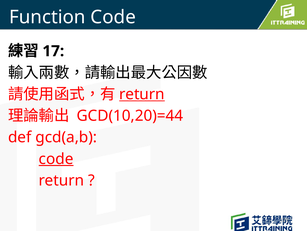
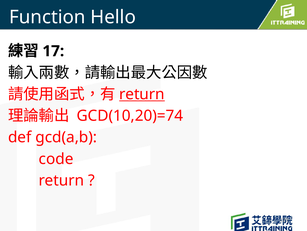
Function Code: Code -> Hello (113, 17)
GCD(10,20)=44: GCD(10,20)=44 -> GCD(10,20)=74 (130, 115)
code underline: present -> none (56, 158)
